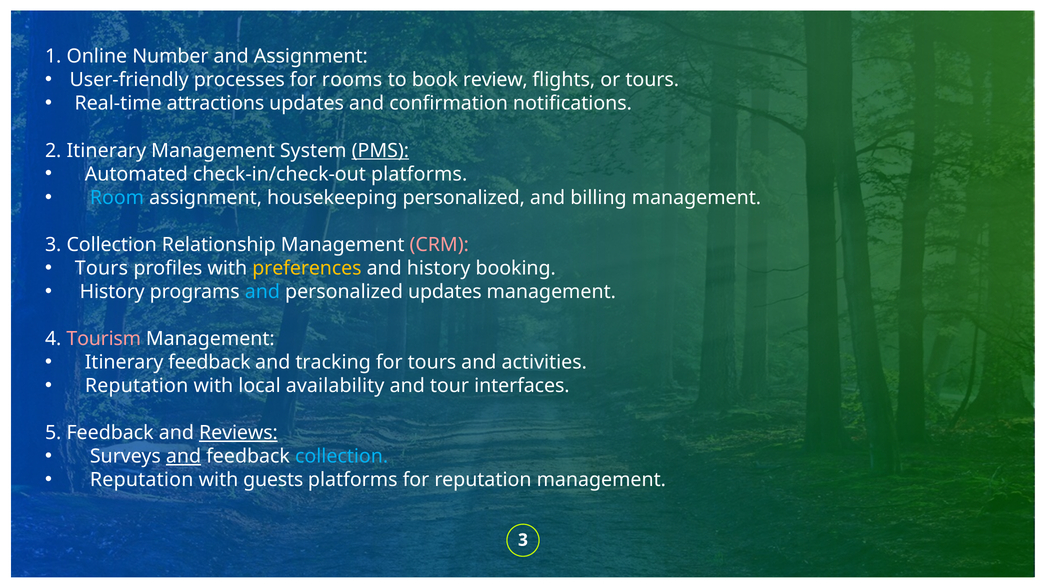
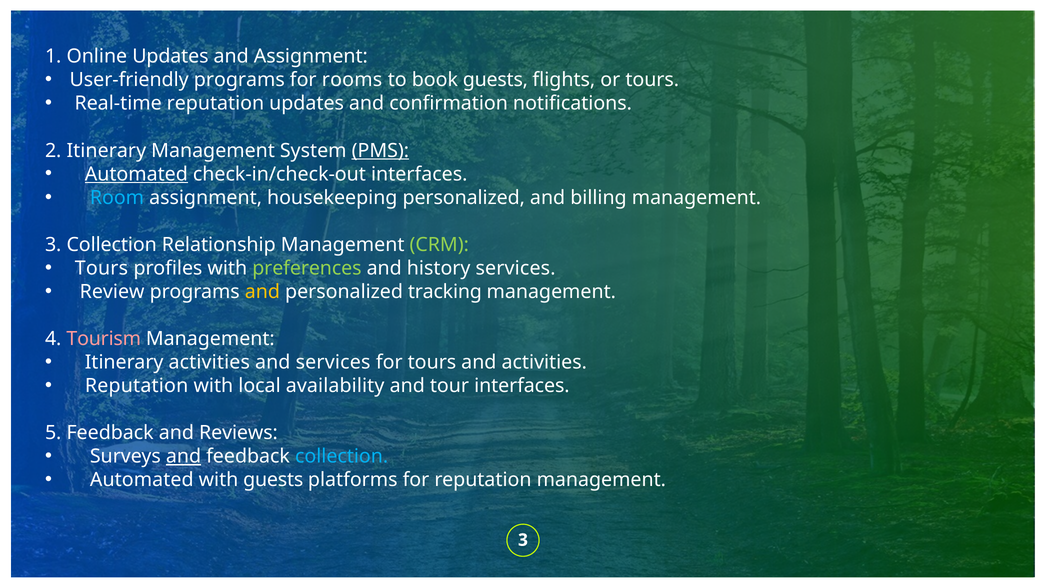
Online Number: Number -> Updates (170, 57)
User-friendly processes: processes -> programs (239, 80)
book review: review -> guests (495, 80)
Real-time attractions: attractions -> reputation (215, 104)
Automated underline: none -> present (136, 174)
check-in/check-out platforms: platforms -> interfaces (419, 174)
CRM colour: pink -> light green (439, 245)
preferences colour: yellow -> light green (307, 268)
history booking: booking -> services (516, 268)
History: History -> Review (112, 292)
and colour: light blue -> yellow (262, 292)
personalized updates: updates -> tracking (445, 292)
Itinerary feedback: feedback -> activities (209, 362)
and tracking: tracking -> services (333, 362)
Reviews underline: present -> none (238, 433)
Reputation: Reputation -> Automated (142, 480)
